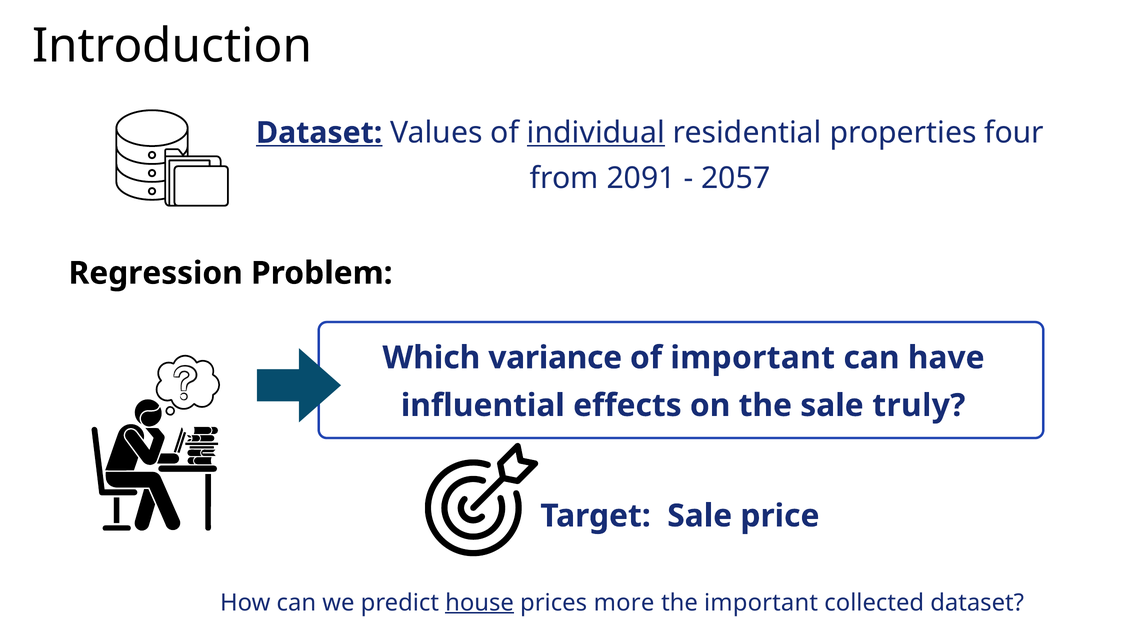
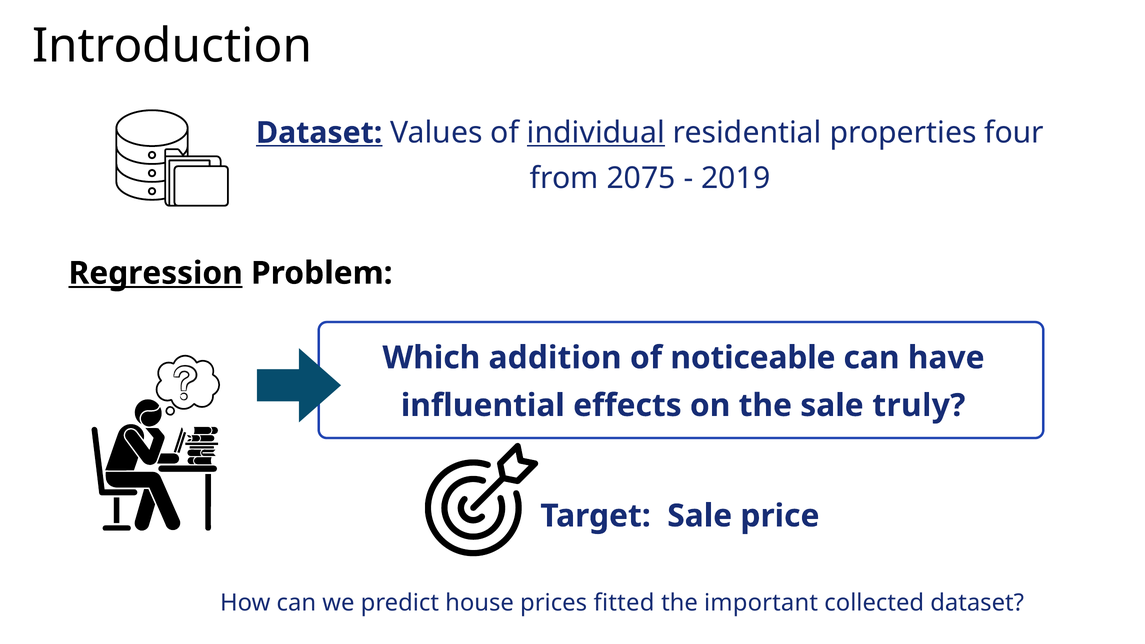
2091: 2091 -> 2075 (641, 178)
2057: 2057 -> 2019 (736, 178)
Regression underline: none -> present (156, 273)
variance: variance -> addition (555, 358)
of important: important -> noticeable (753, 358)
house underline: present -> none (480, 603)
more: more -> fitted (624, 603)
